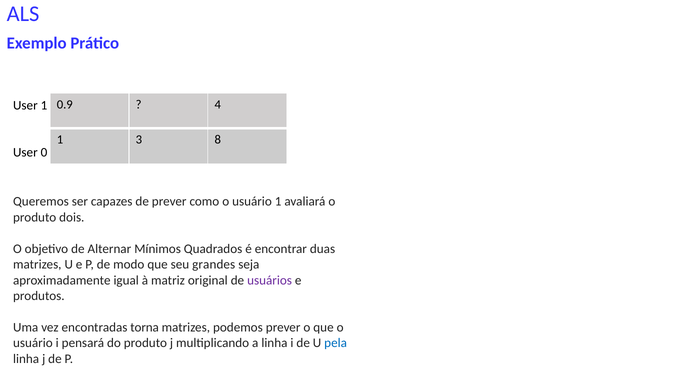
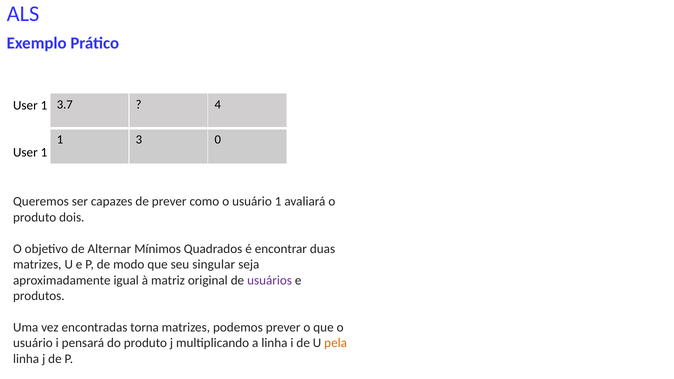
0.9: 0.9 -> 3.7 (65, 104)
8: 8 -> 0 (218, 140)
0: 0 -> 1 (44, 152)
grandes: grandes -> singular (214, 265)
pela colour: blue -> orange (336, 343)
